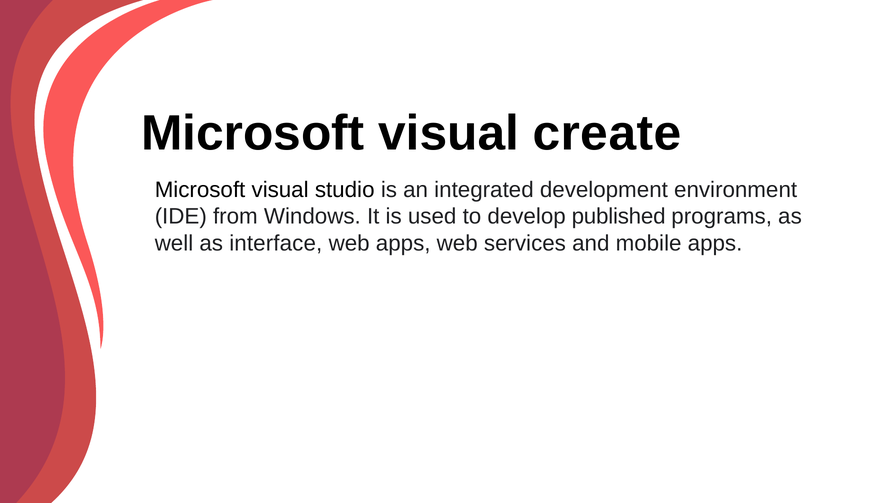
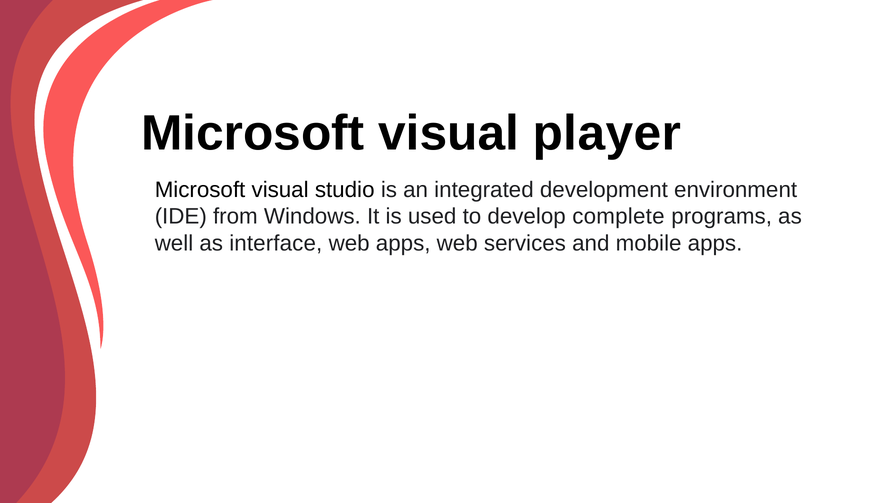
create: create -> player (607, 134)
published: published -> complete (618, 217)
